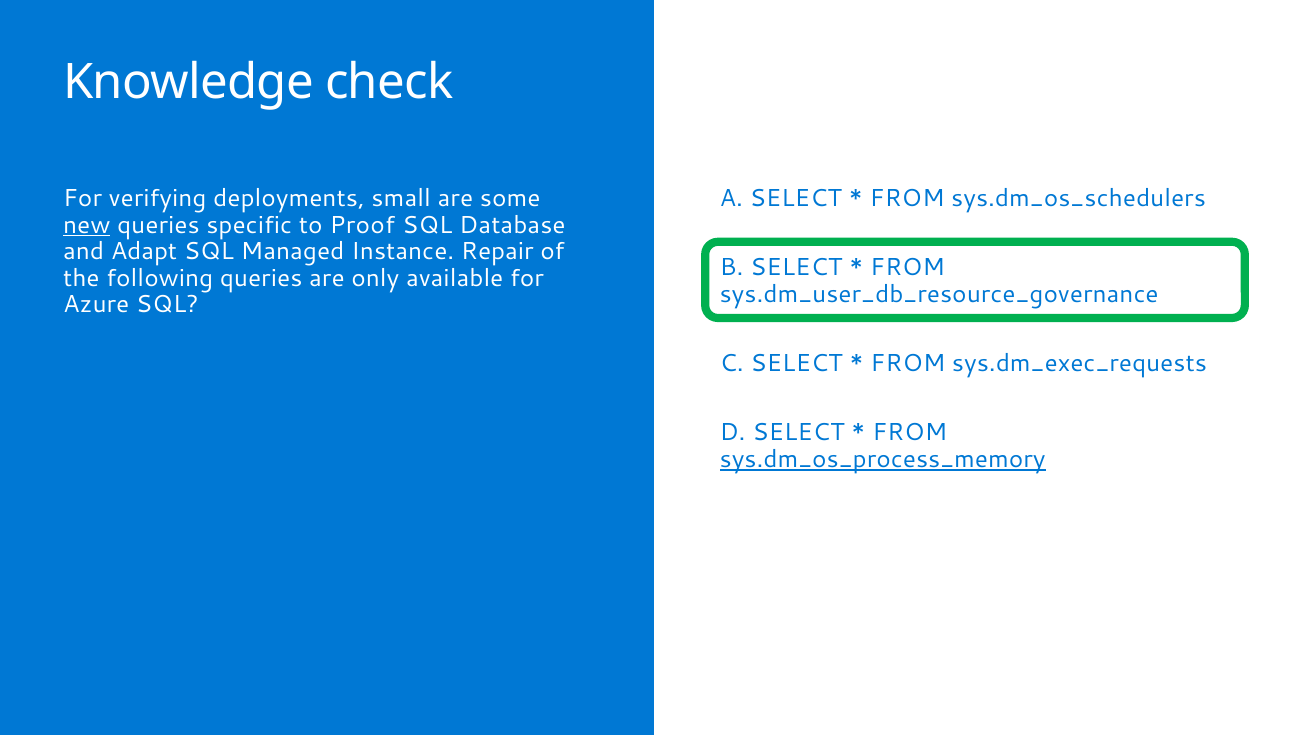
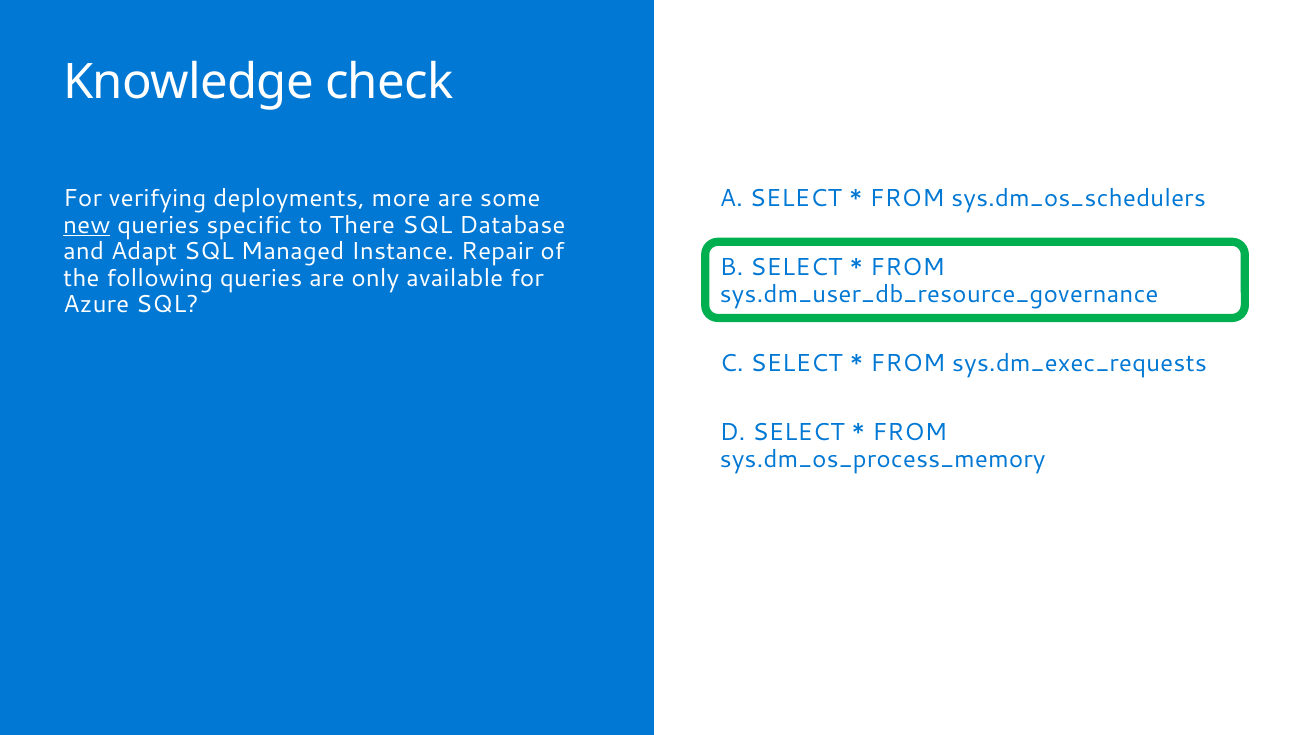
small: small -> more (401, 199)
Proof: Proof -> There (362, 225)
sys.dm_os_process_memory underline: present -> none (883, 460)
